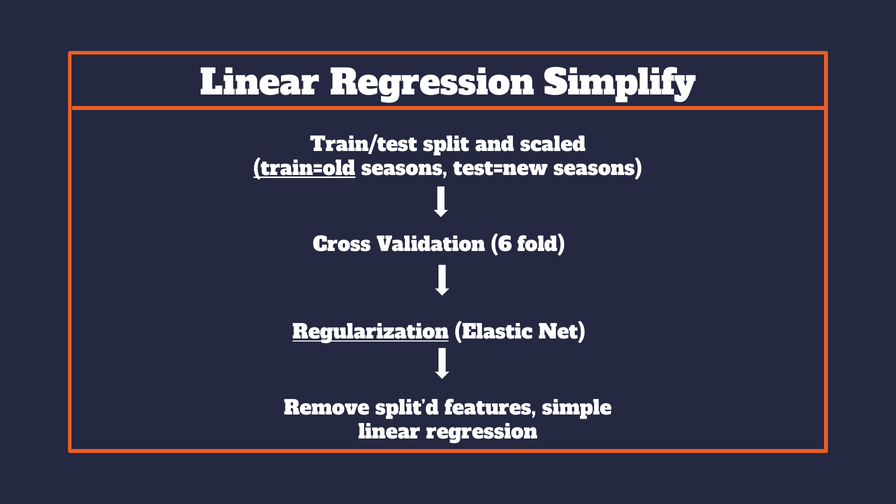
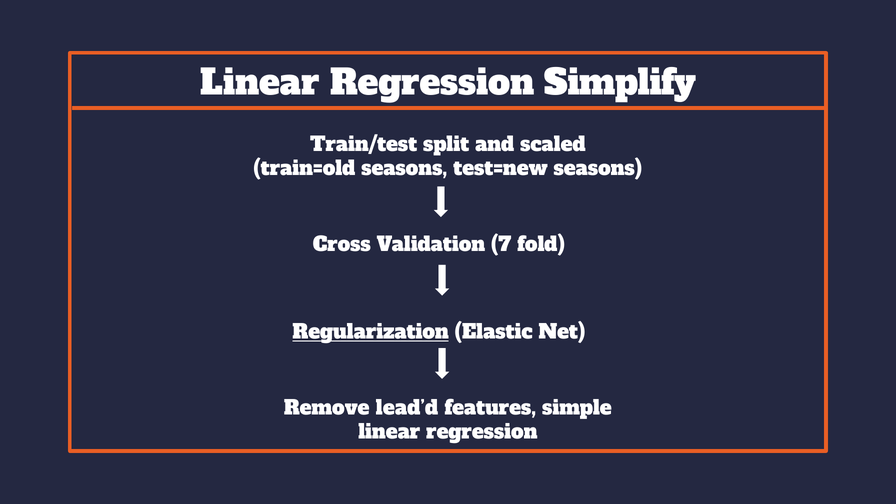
train=old underline: present -> none (304, 169)
6: 6 -> 7 (501, 245)
split’d: split’d -> lead’d (407, 408)
